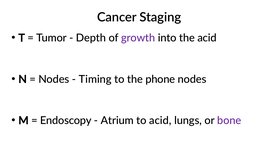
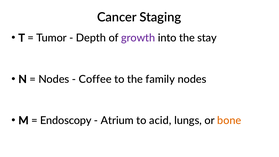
the acid: acid -> stay (207, 38)
Timing: Timing -> Coffee (95, 79)
phone: phone -> family (160, 79)
bone colour: purple -> orange (229, 120)
